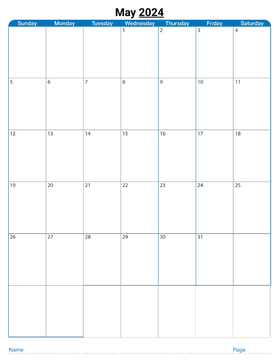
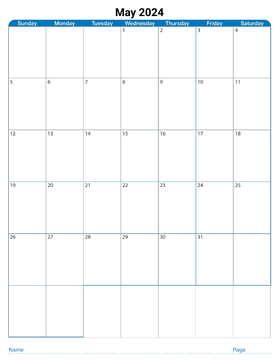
2024 underline: present -> none (151, 12)
